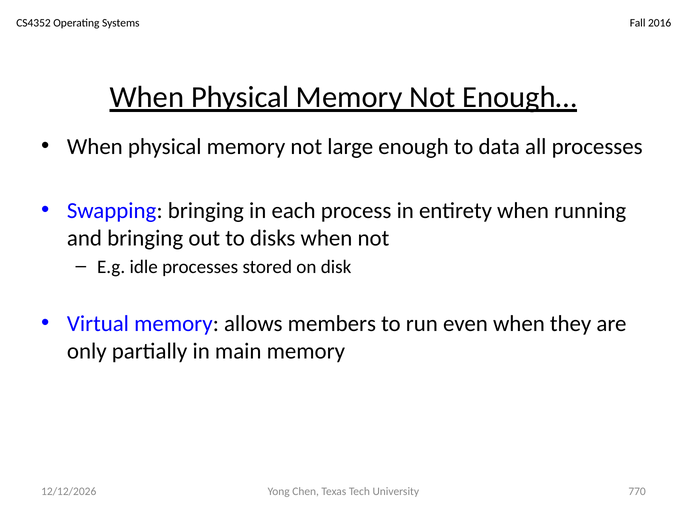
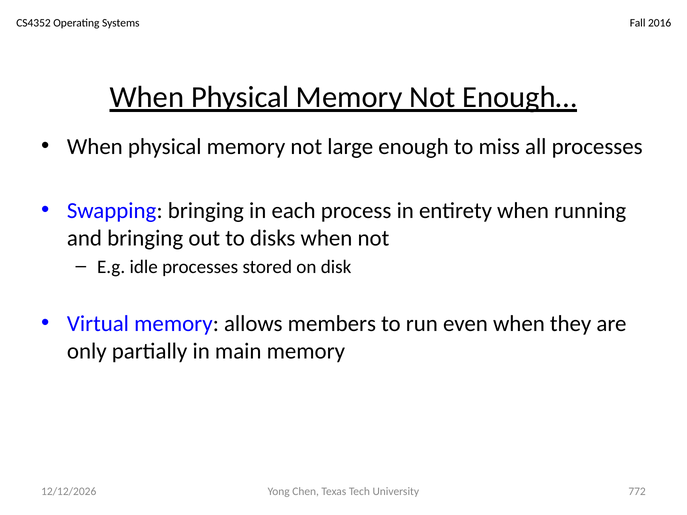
data: data -> miss (499, 147)
770: 770 -> 772 (637, 492)
